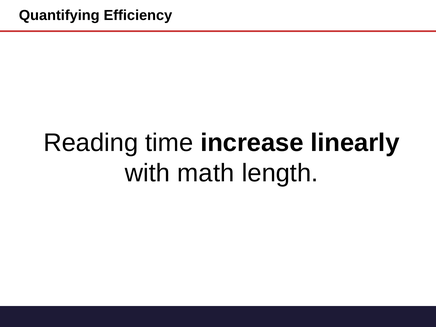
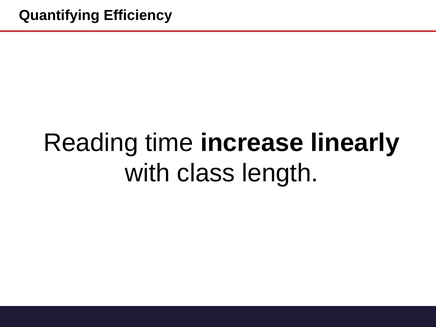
math: math -> class (206, 173)
